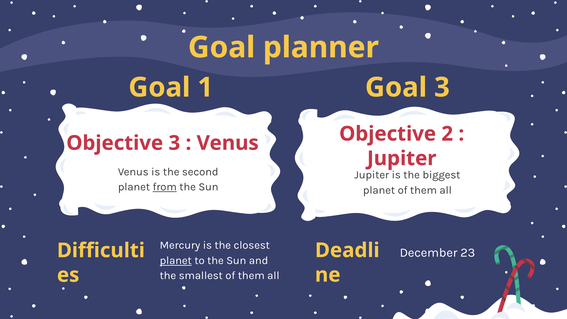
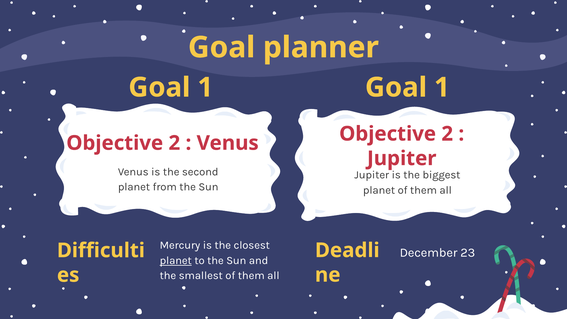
3: 3 -> 1 (442, 87)
3: 3 -> 2 (174, 143)
from underline: present -> none (165, 187)
